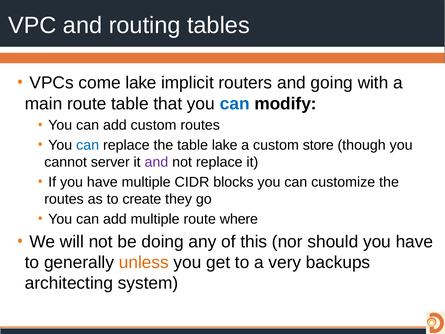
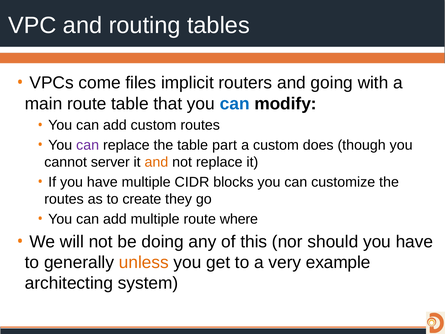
come lake: lake -> files (141, 83)
can colour: blue -> purple (88, 145)
table lake: lake -> part (225, 145)
store: store -> does (318, 145)
and colour: purple -> orange (156, 162)
backups: backups -> example (338, 262)
